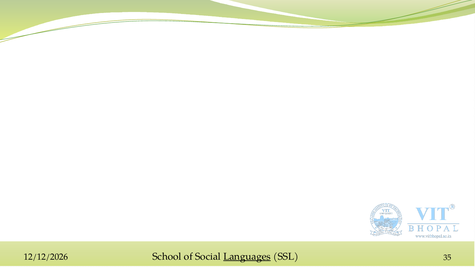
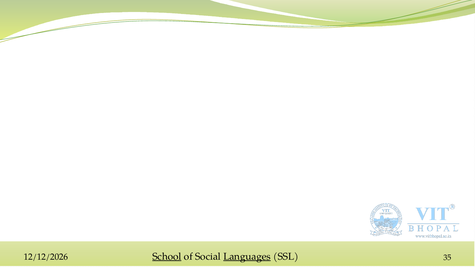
School underline: none -> present (167, 257)
